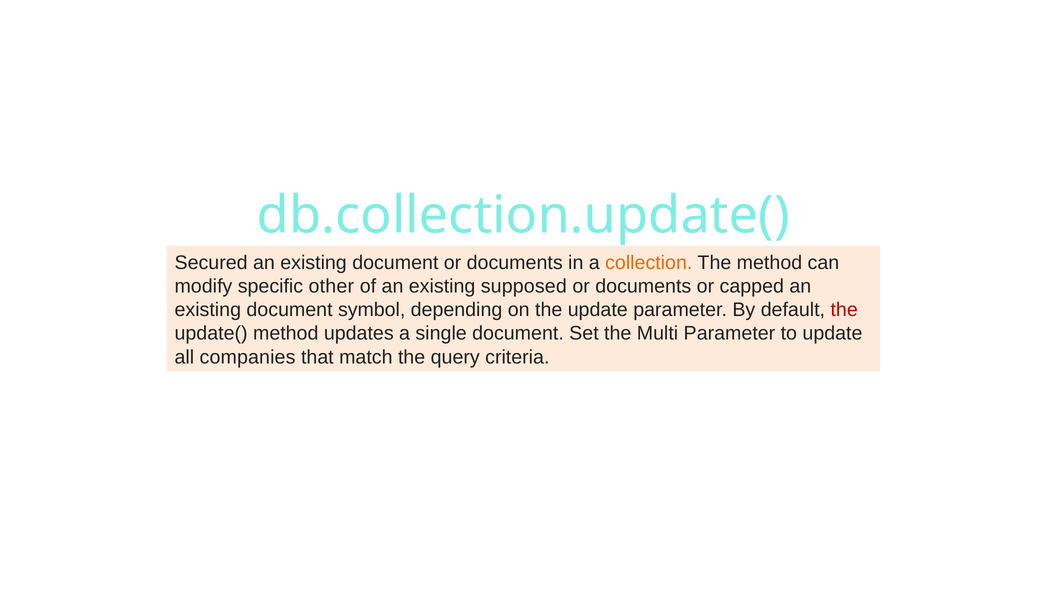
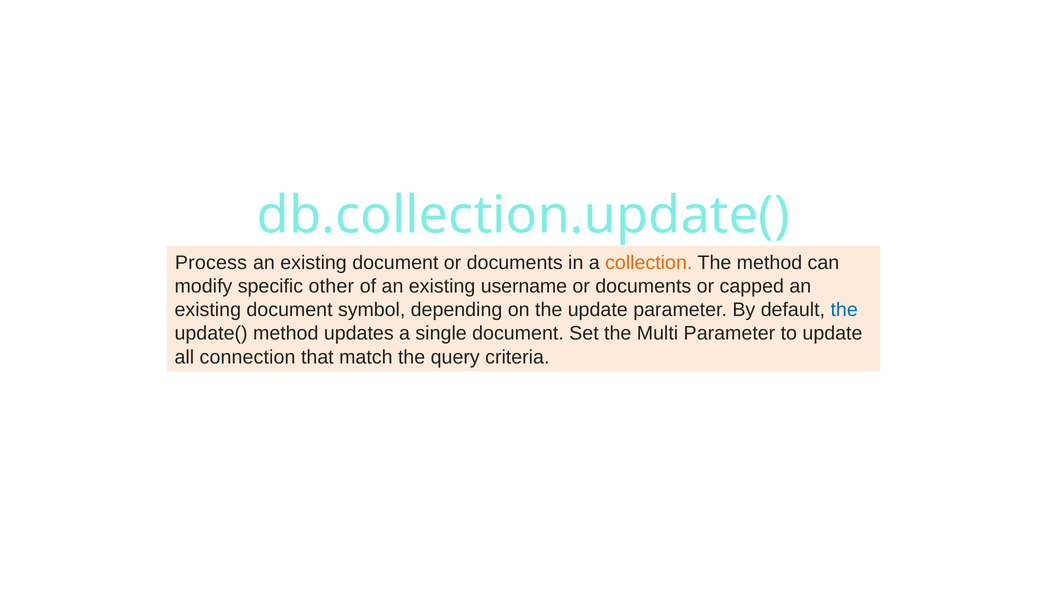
Secured: Secured -> Process (211, 263)
supposed: supposed -> username (524, 286)
the colour: red -> blue (844, 310)
companies: companies -> connection (248, 357)
